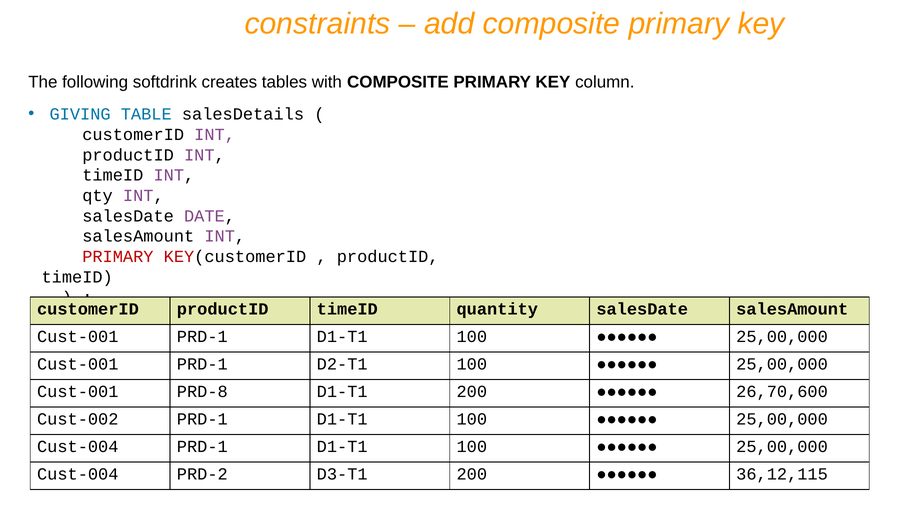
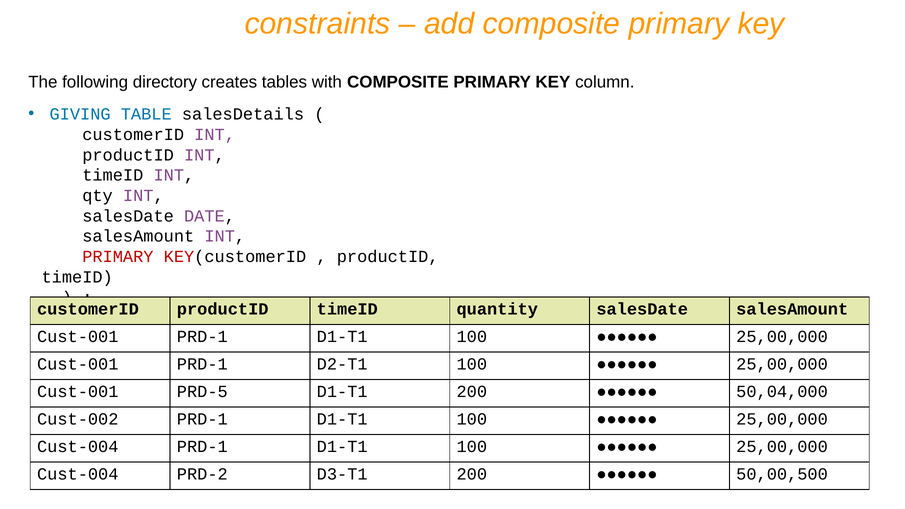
softdrink: softdrink -> directory (165, 82)
PRD-8: PRD-8 -> PRD-5 (202, 392)
26,70,600: 26,70,600 -> 50,04,000 (782, 392)
36,12,115: 36,12,115 -> 50,00,500 (782, 474)
